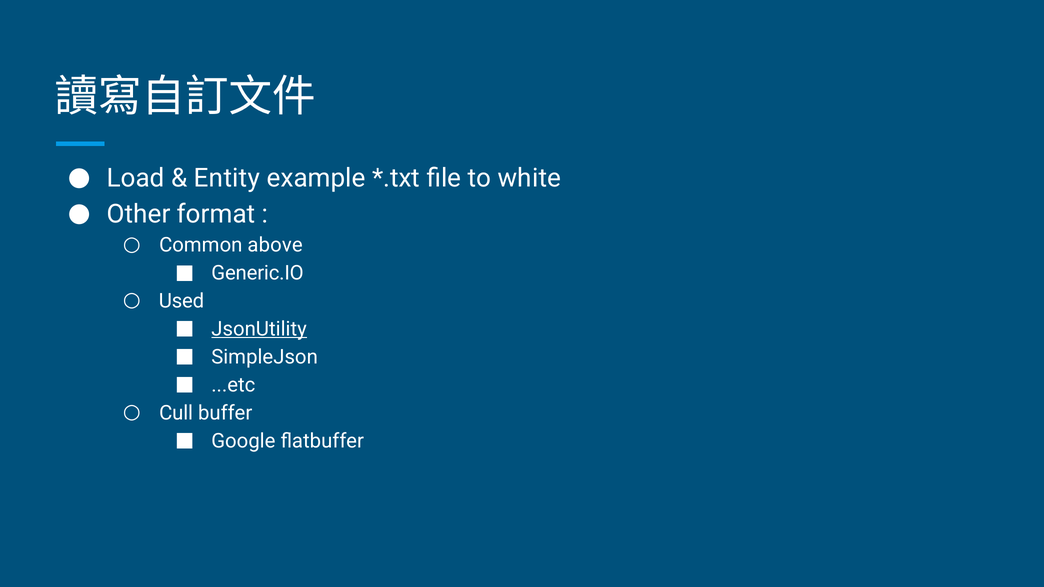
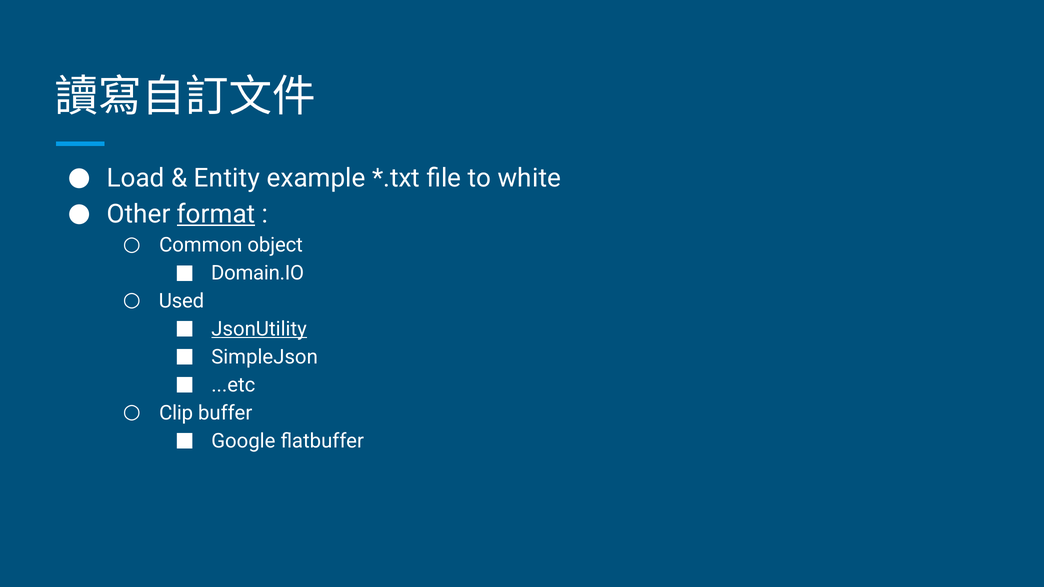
format underline: none -> present (216, 214)
above: above -> object (275, 245)
Generic.IO: Generic.IO -> Domain.IO (258, 273)
Cull: Cull -> Clip (176, 413)
